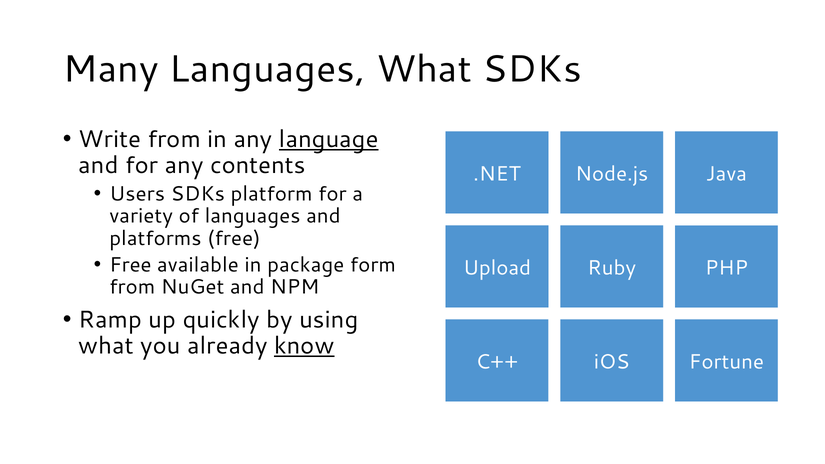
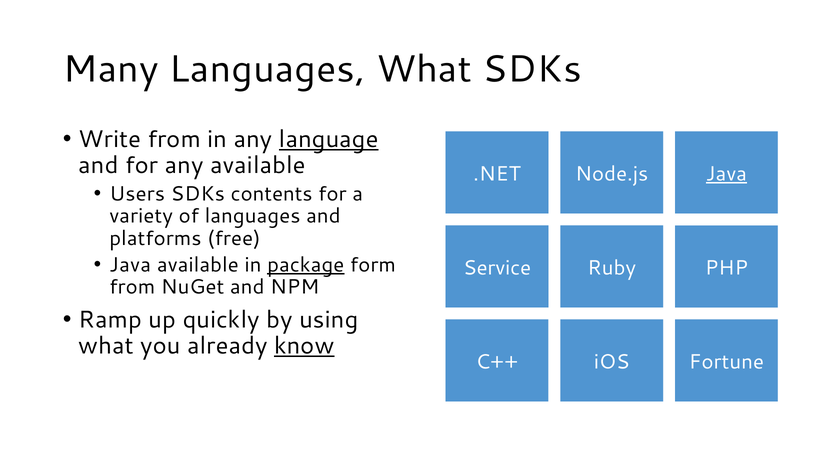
any contents: contents -> available (258, 165)
Java underline: none -> present (726, 174)
platform: platform -> contents (272, 194)
Free: Free -> Java (130, 265)
package underline: none -> present (306, 265)
Upload: Upload -> Service (497, 268)
